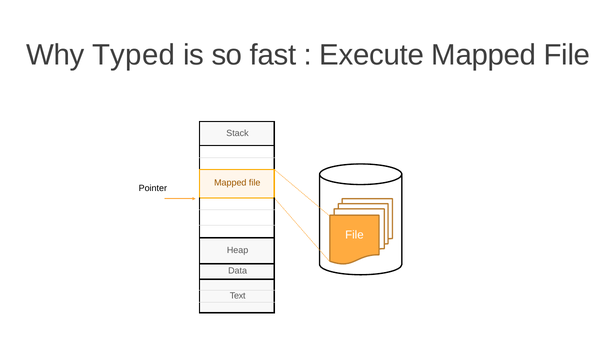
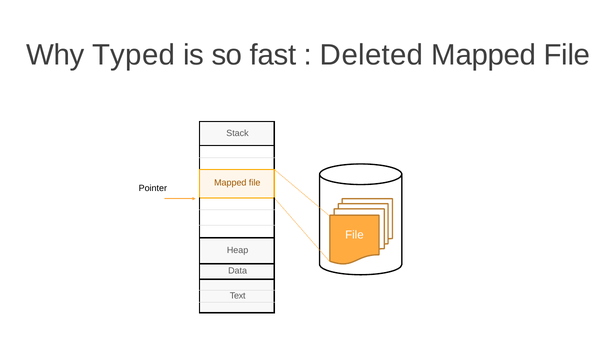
Execute: Execute -> Deleted (372, 55)
